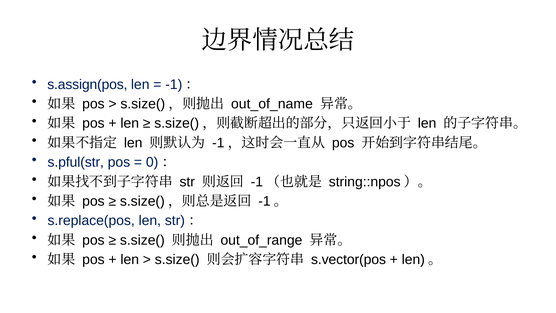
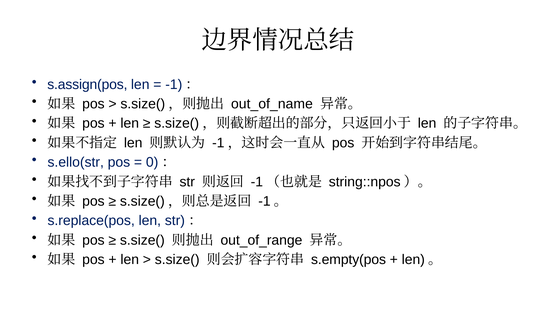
s.pful(str: s.pful(str -> s.ello(str (76, 162)
s.vector(pos: s.vector(pos -> s.empty(pos (348, 259)
